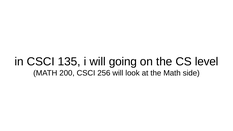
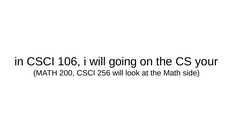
135: 135 -> 106 (69, 62)
level: level -> your (207, 62)
